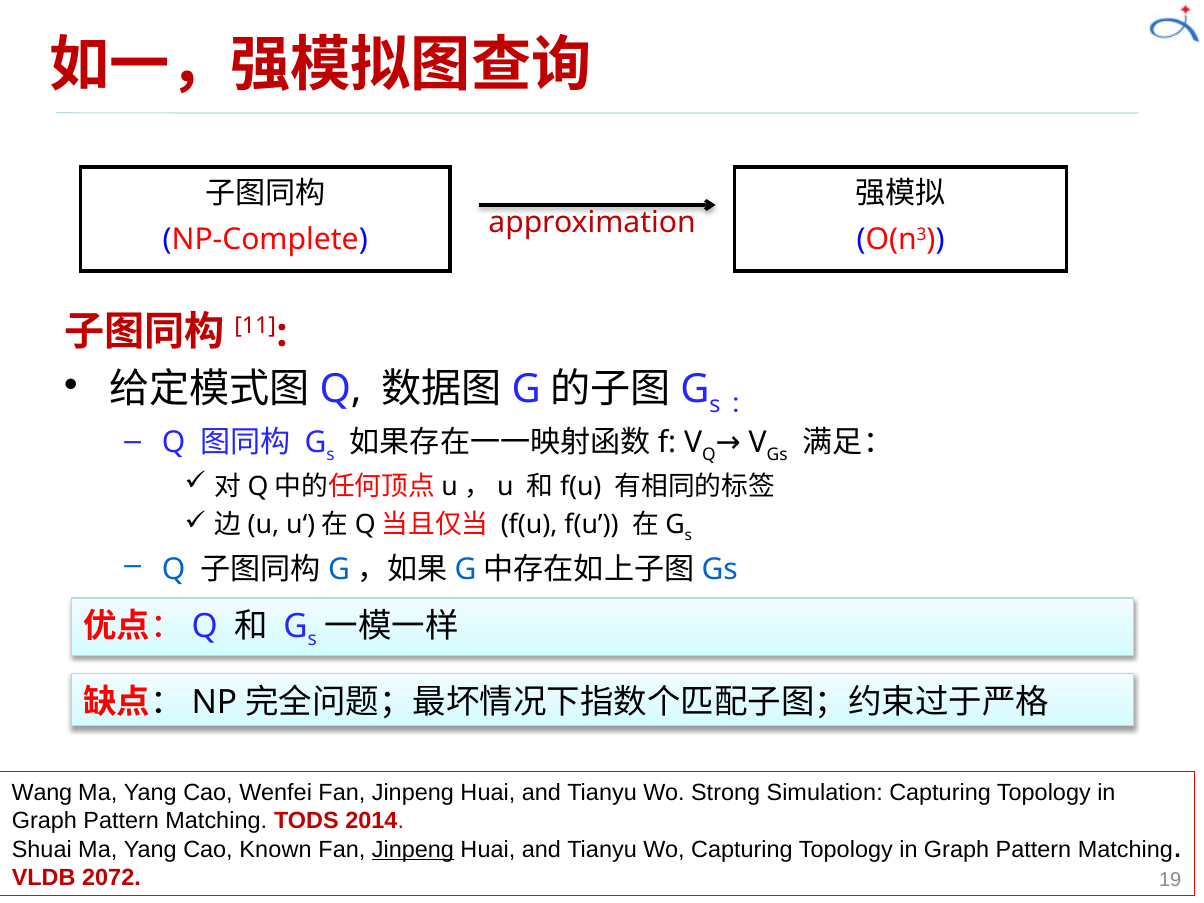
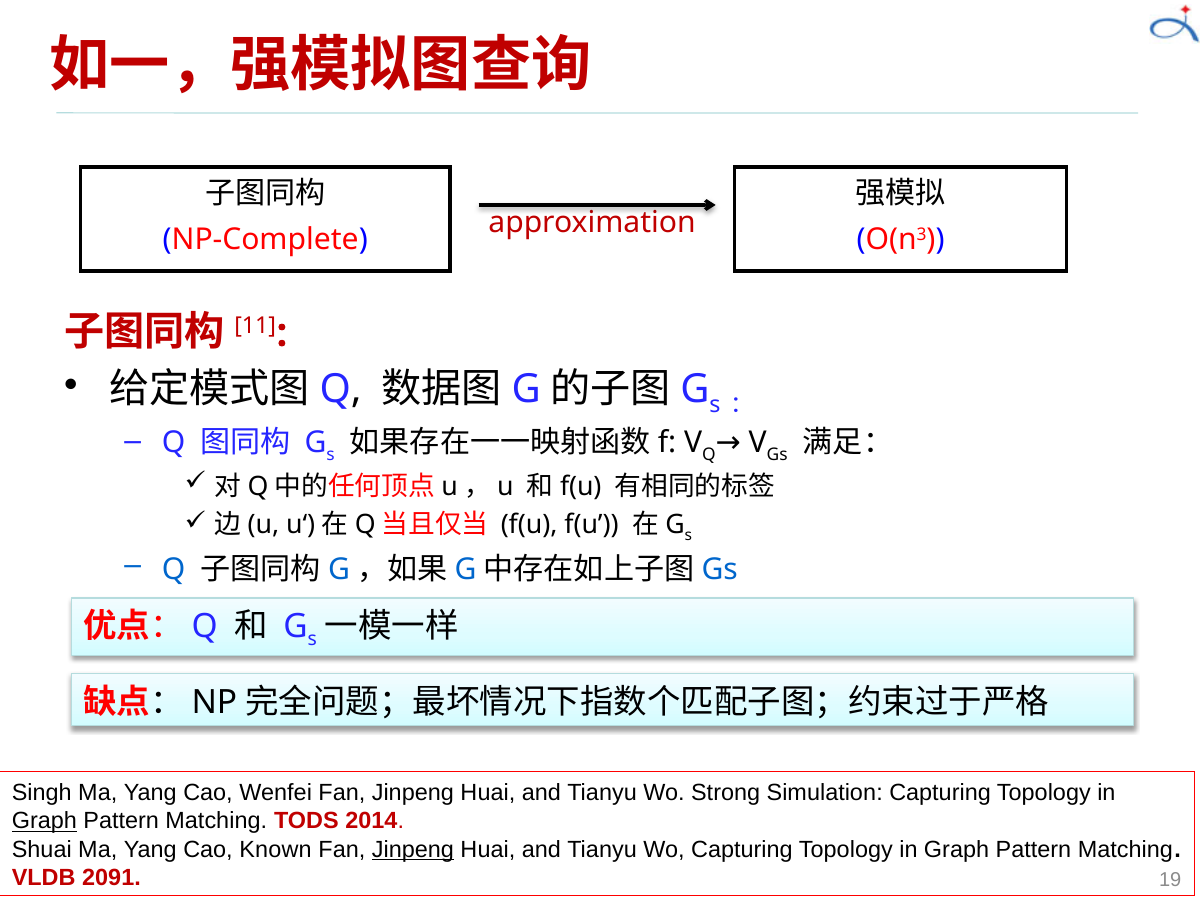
Wang: Wang -> Singh (42, 793)
Graph underline: none -> present (44, 821)
2072: 2072 -> 2091 (111, 877)
